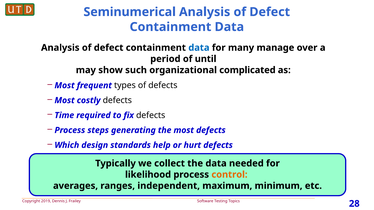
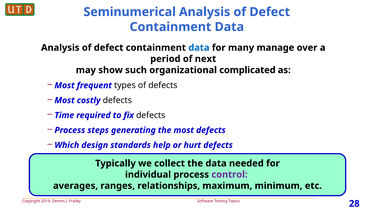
until: until -> next (206, 59)
likelihood: likelihood -> individual (148, 175)
control colour: orange -> purple (229, 175)
independent: independent -> relationships (169, 186)
